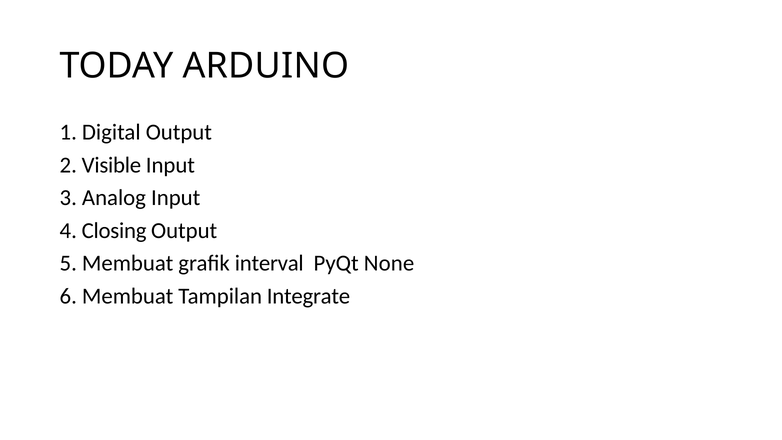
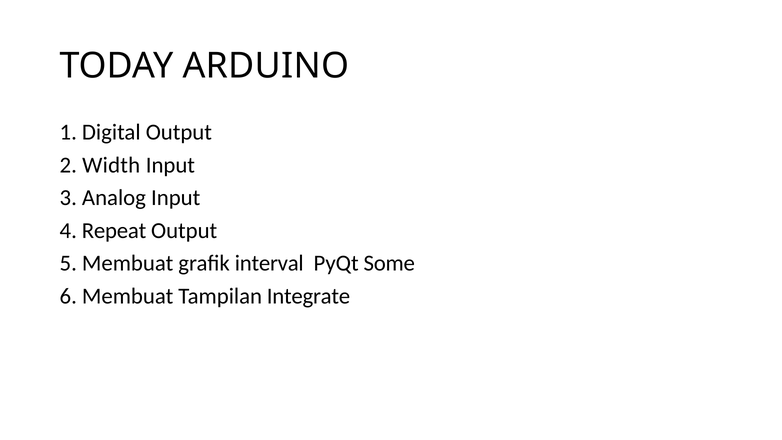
Visible: Visible -> Width (111, 165)
Closing: Closing -> Repeat (114, 231)
None: None -> Some (389, 263)
